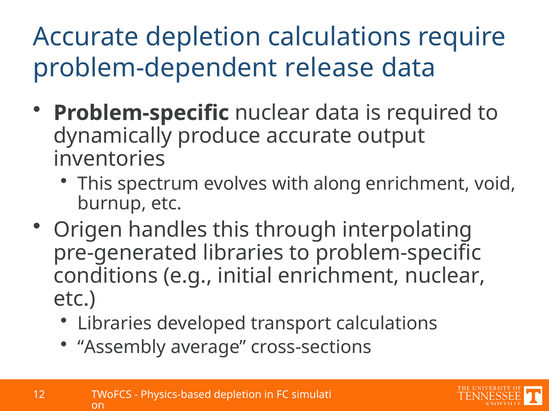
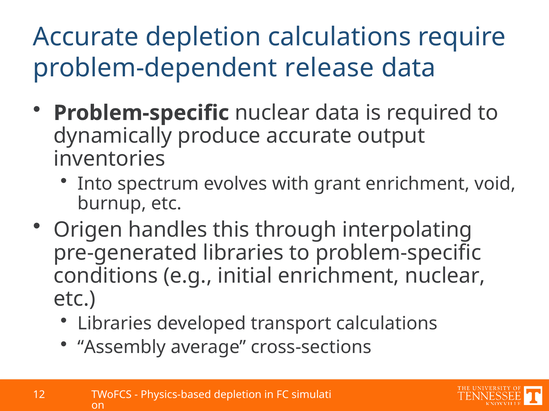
This: This -> Into (95, 184)
along: along -> grant (337, 184)
